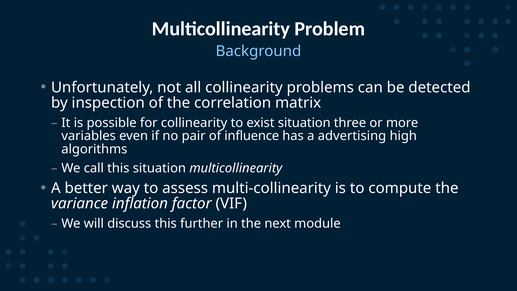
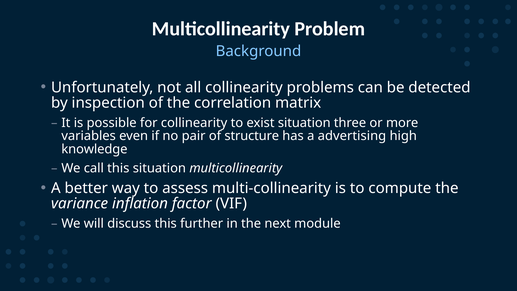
influence: influence -> structure (252, 136)
algorithms: algorithms -> knowledge (94, 149)
